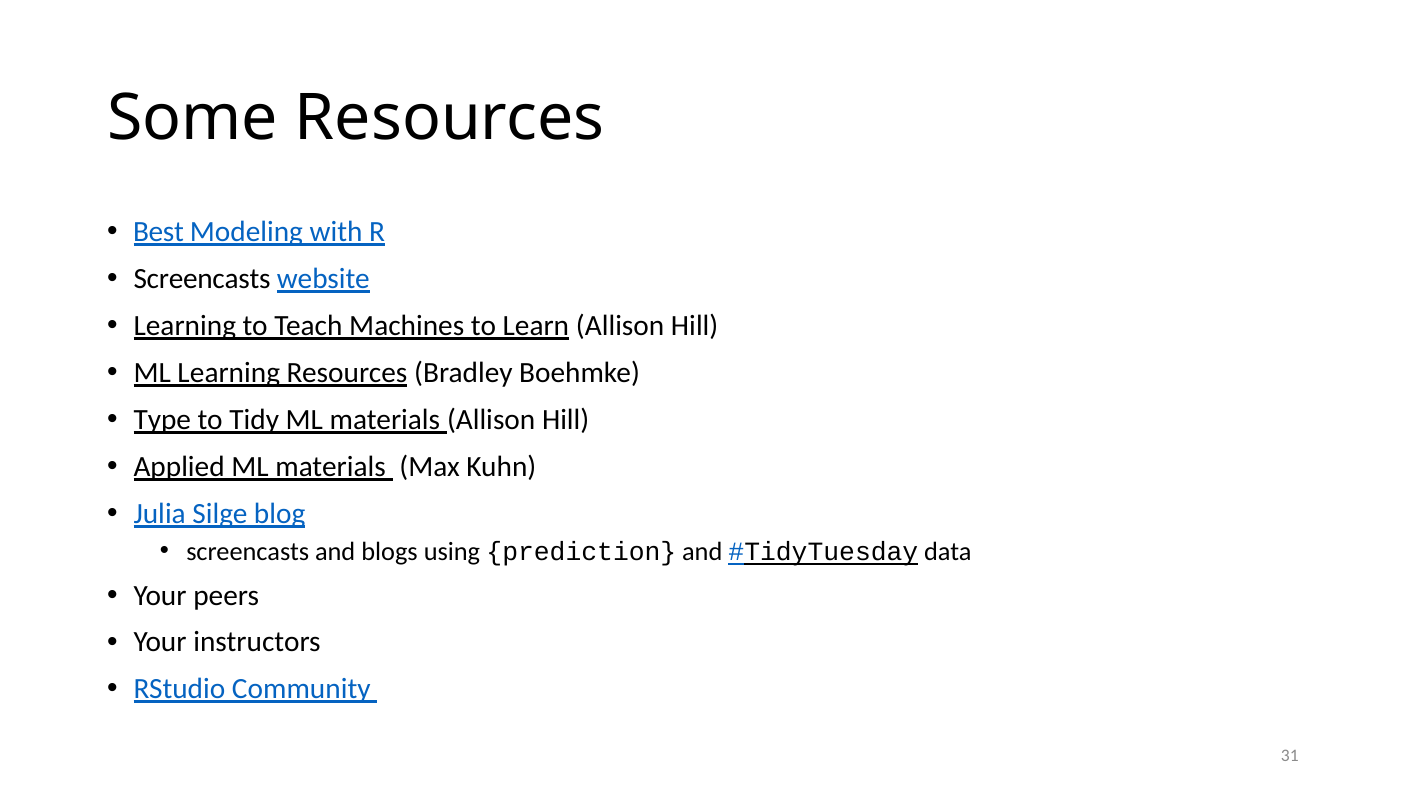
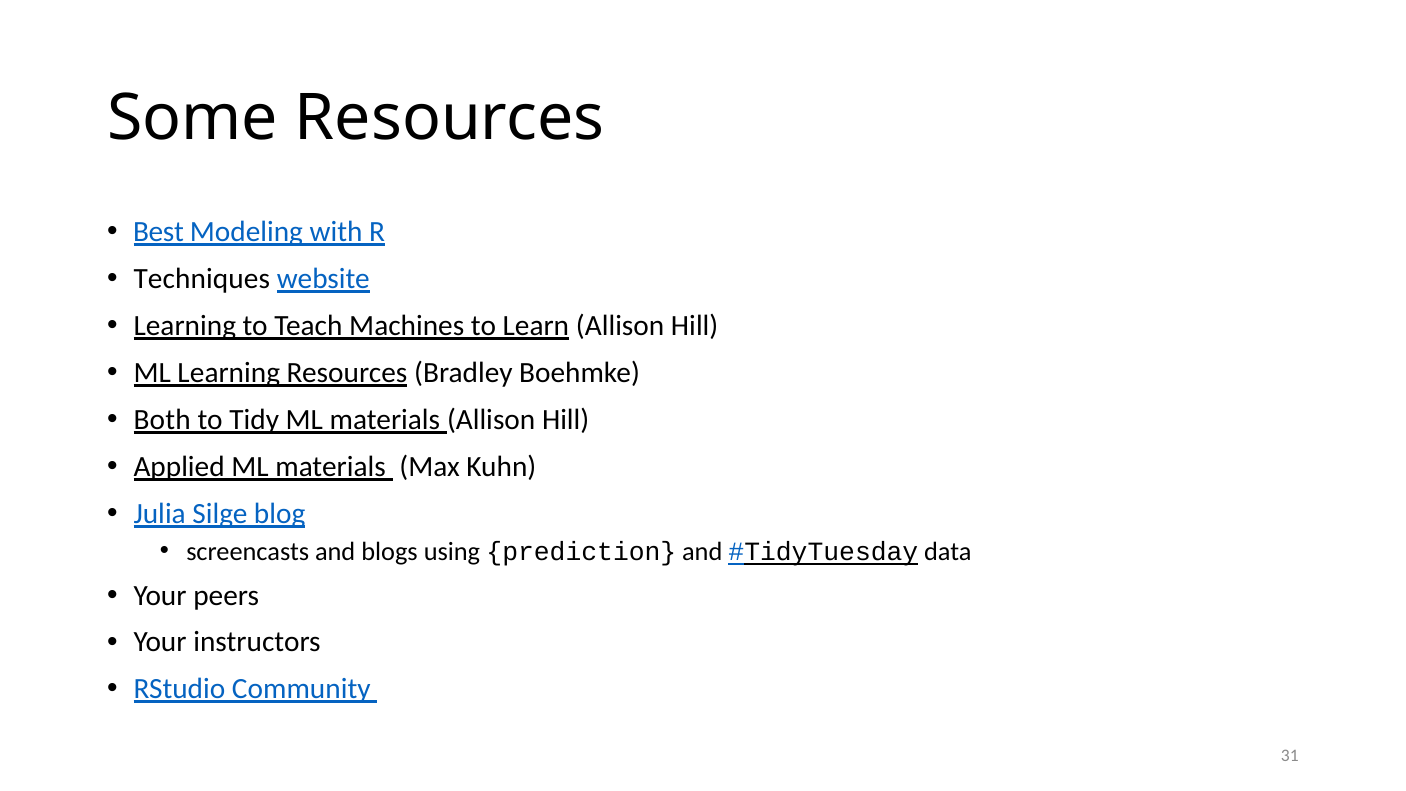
Screencasts: Screencasts -> Techniques (202, 279)
Type: Type -> Both (162, 420)
